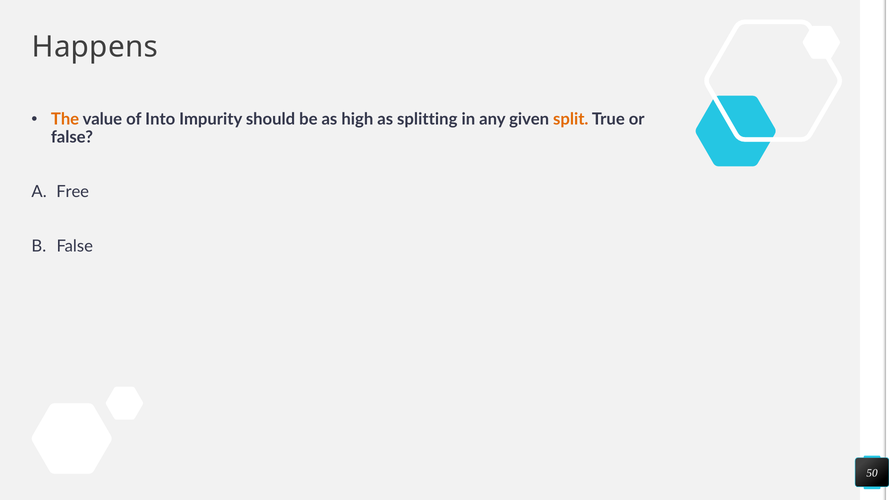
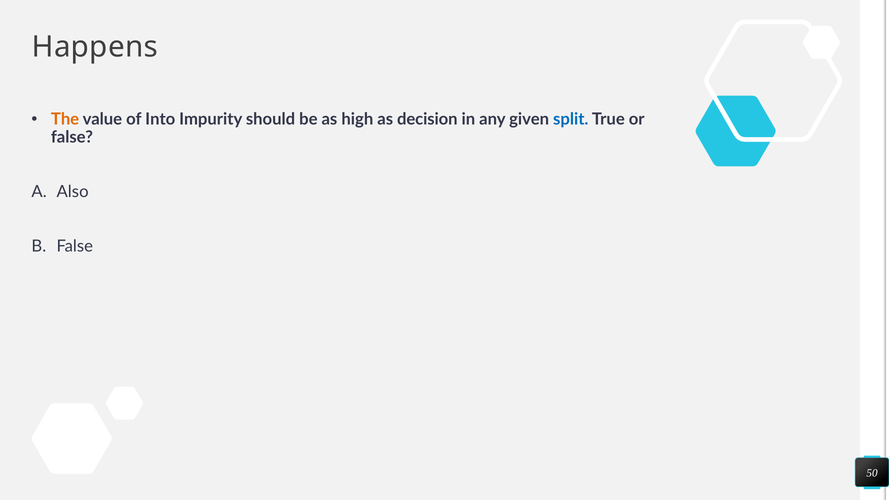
splitting: splitting -> decision (427, 119)
split colour: orange -> blue (571, 119)
Free: Free -> Also (73, 192)
